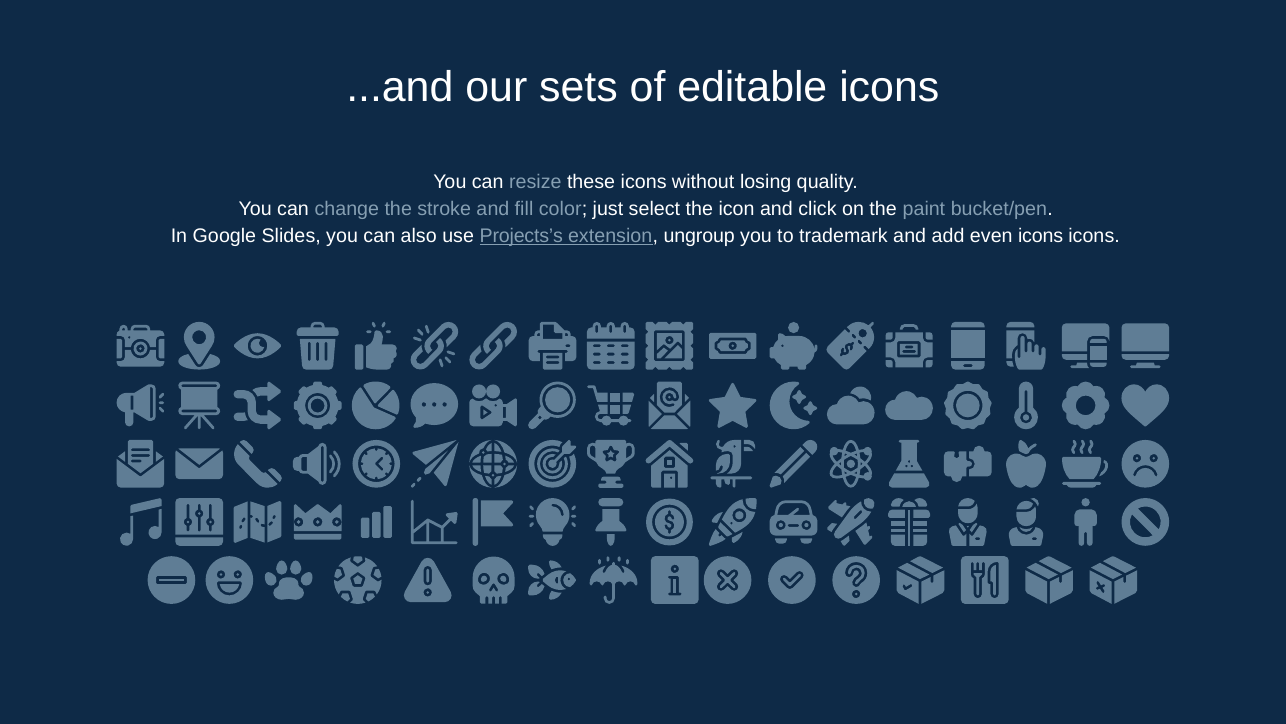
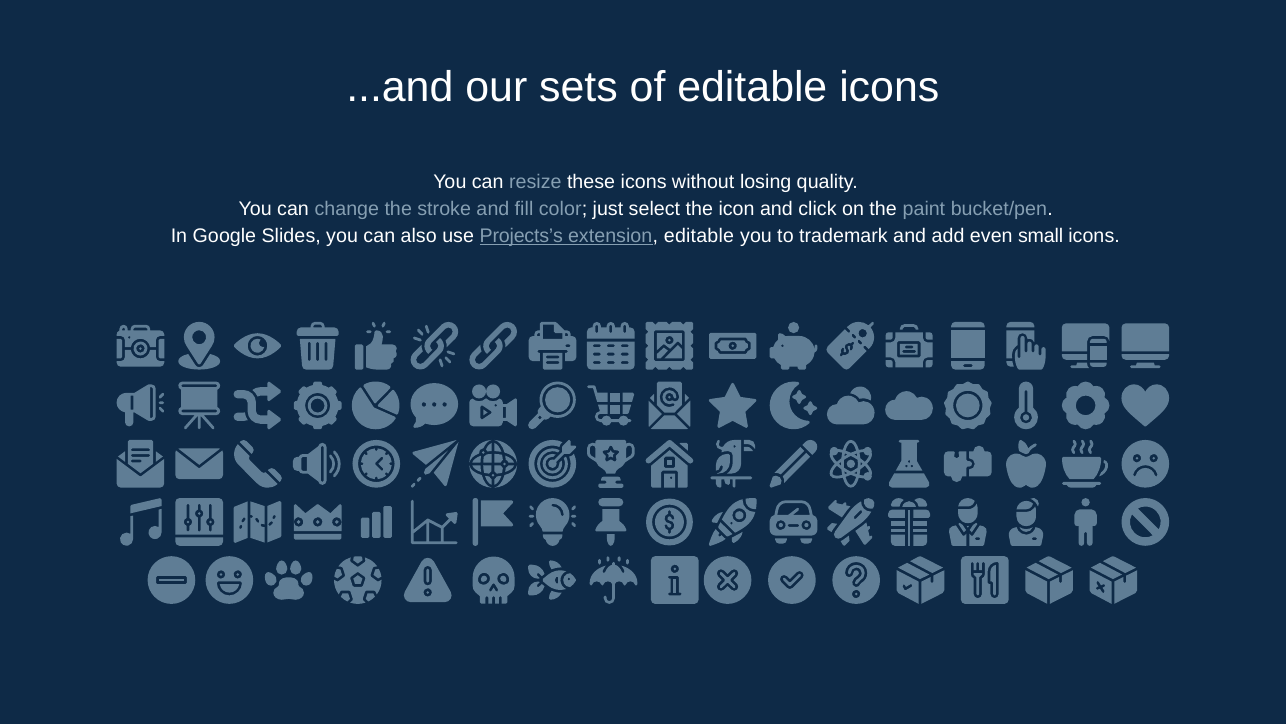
extension ungroup: ungroup -> editable (699, 236)
even icons: icons -> small (1041, 236)
